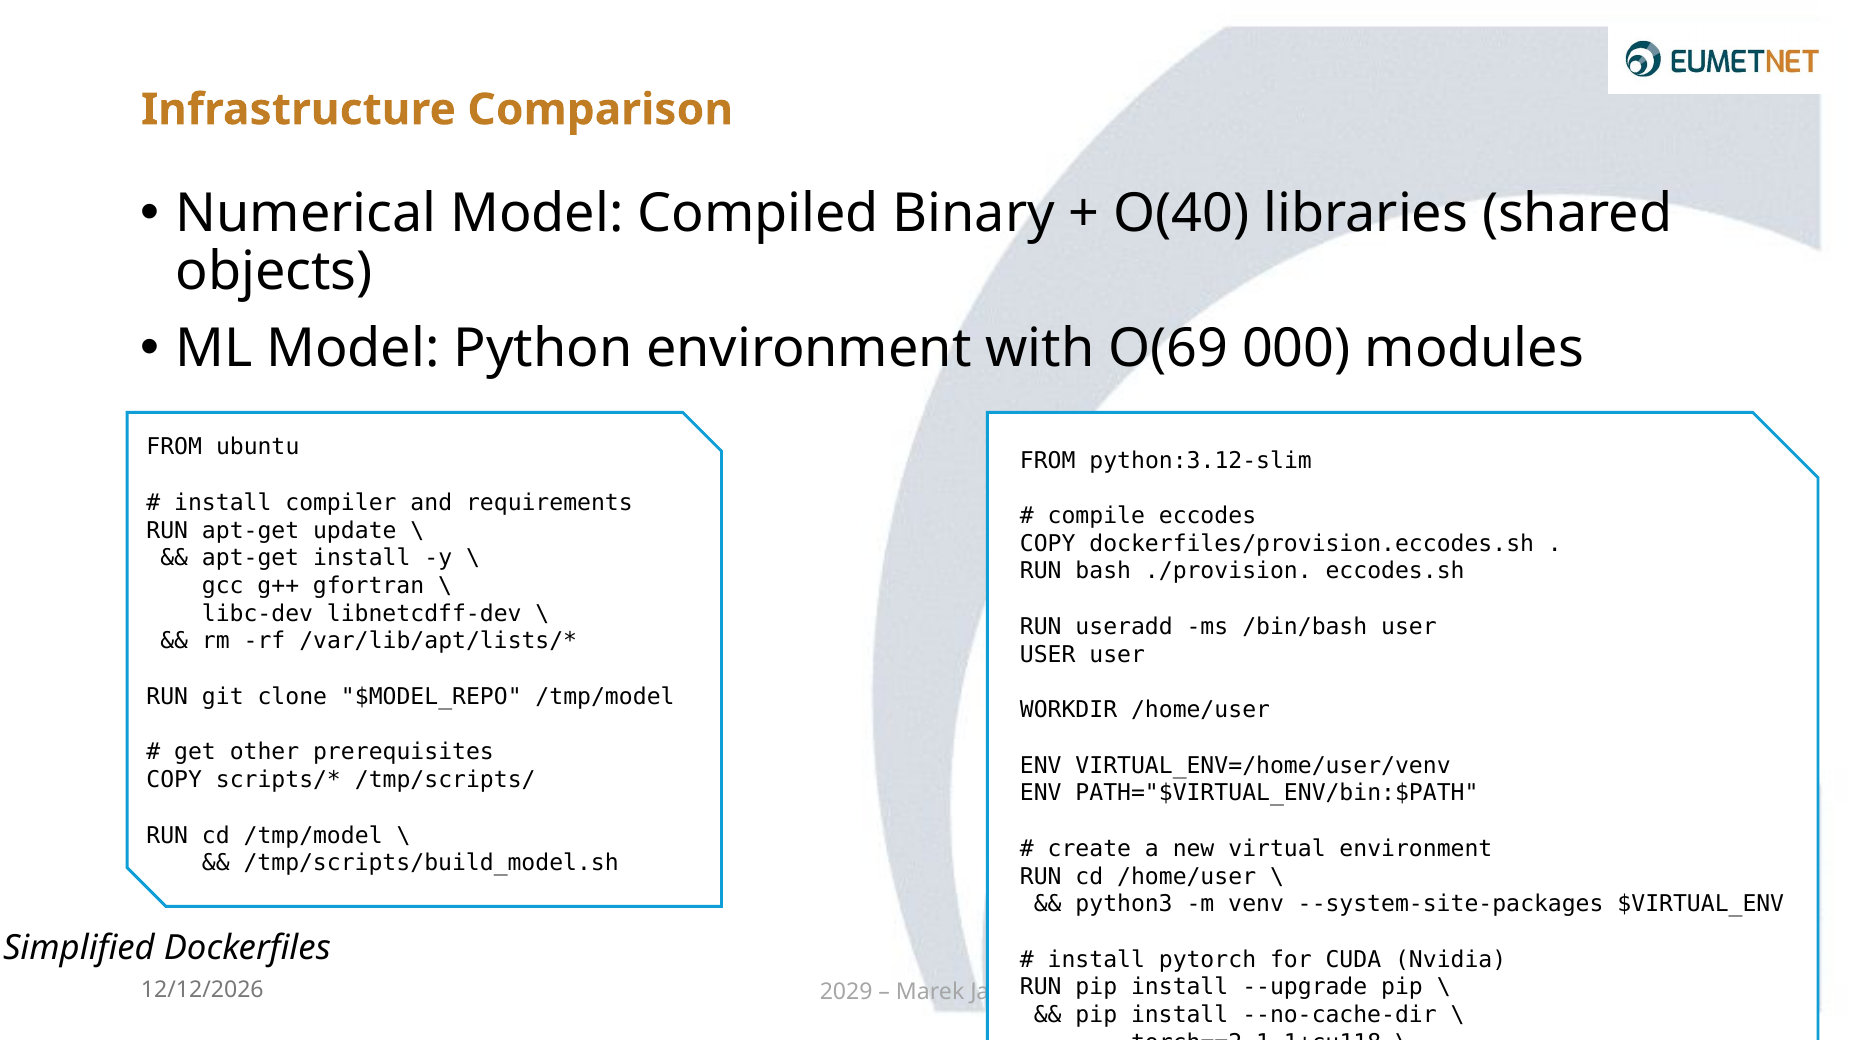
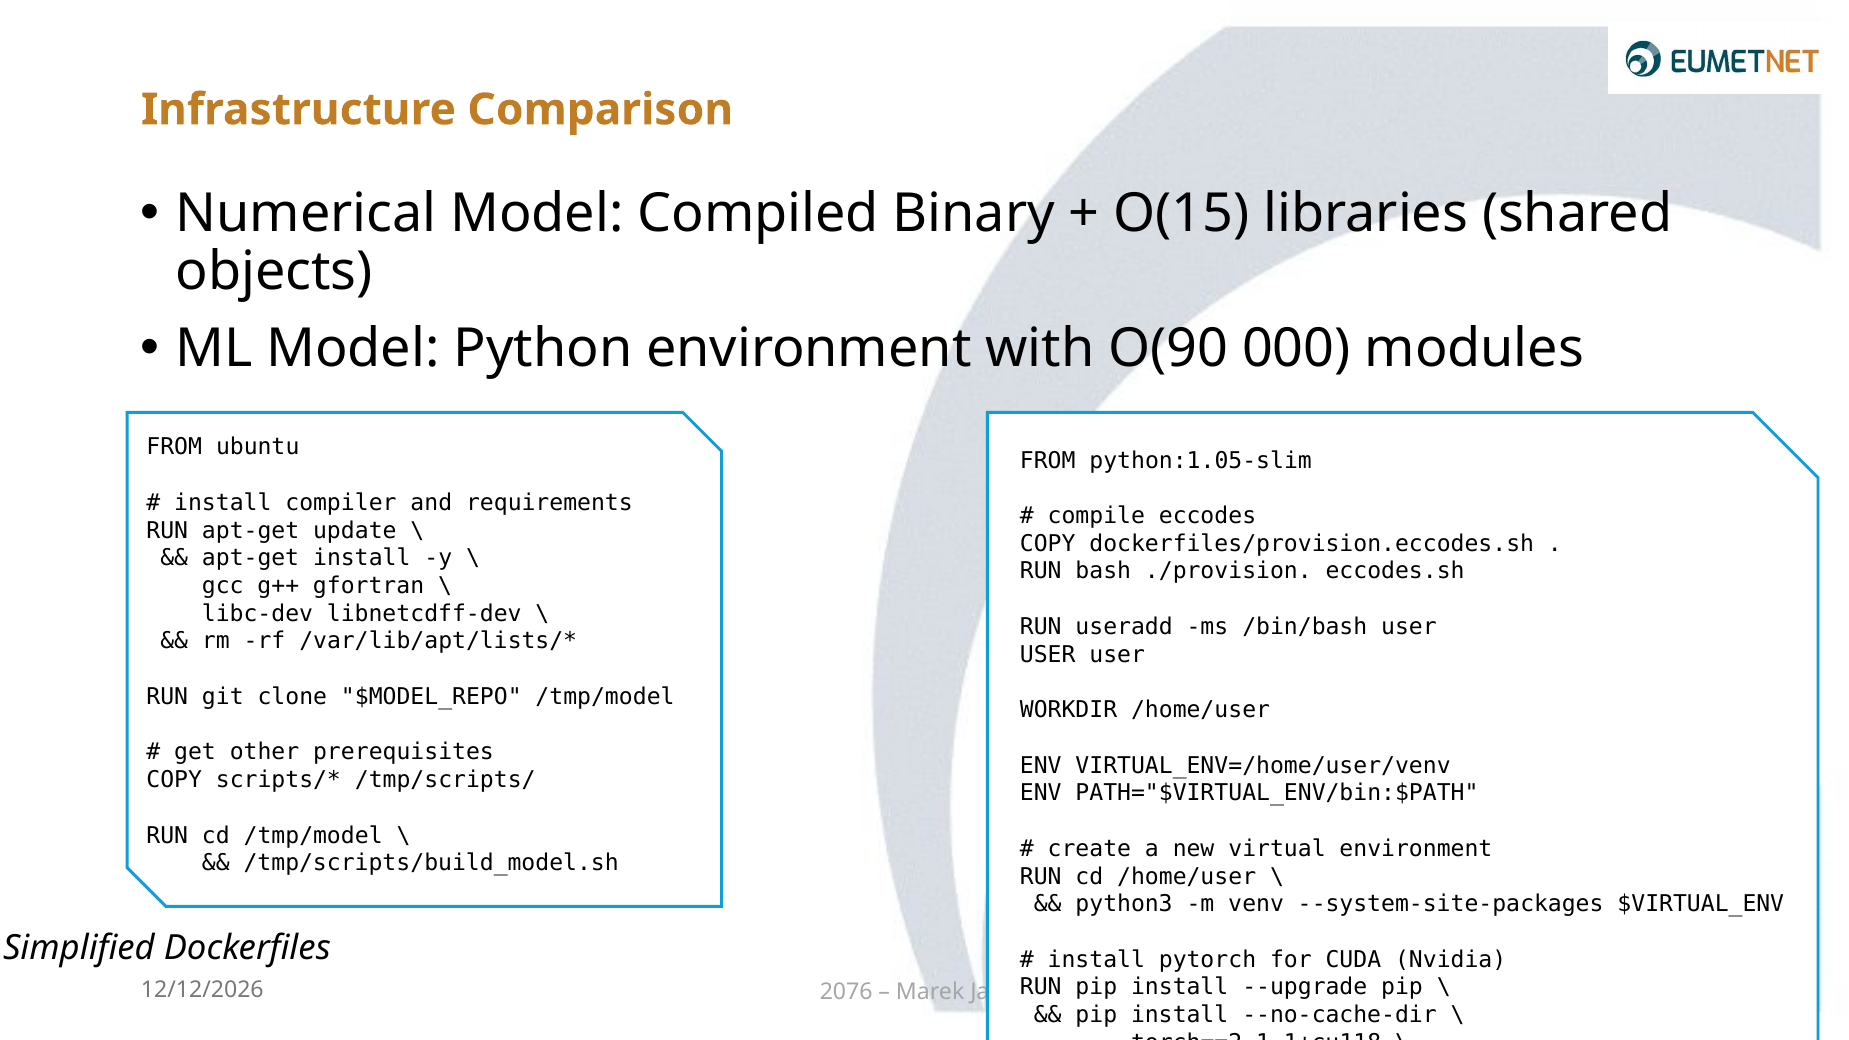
O(40: O(40 -> O(15 (1182, 213)
O(69: O(69 -> O(90 (1168, 349)
python:3.12-slim: python:3.12-slim -> python:1.05-slim (1201, 460)
2029: 2029 -> 2076 (846, 992)
